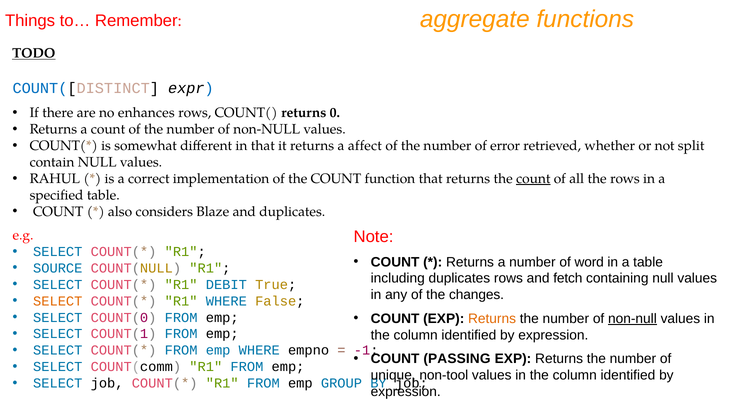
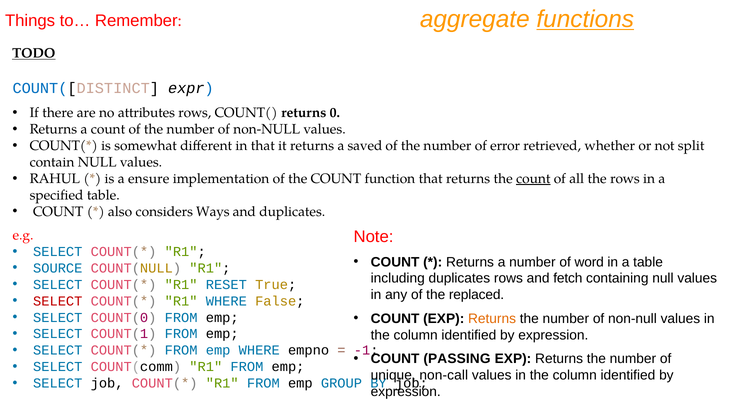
functions underline: none -> present (585, 19)
enhances: enhances -> attributes (146, 113)
affect: affect -> saved (365, 146)
correct: correct -> ensure (149, 179)
Blaze: Blaze -> Ways (213, 212)
DEBIT: DEBIT -> RESET (226, 285)
changes: changes -> replaced (477, 295)
SELECT colour: orange -> red (58, 301)
non-null underline: present -> none (632, 319)
non-tool: non-tool -> non-call (444, 375)
